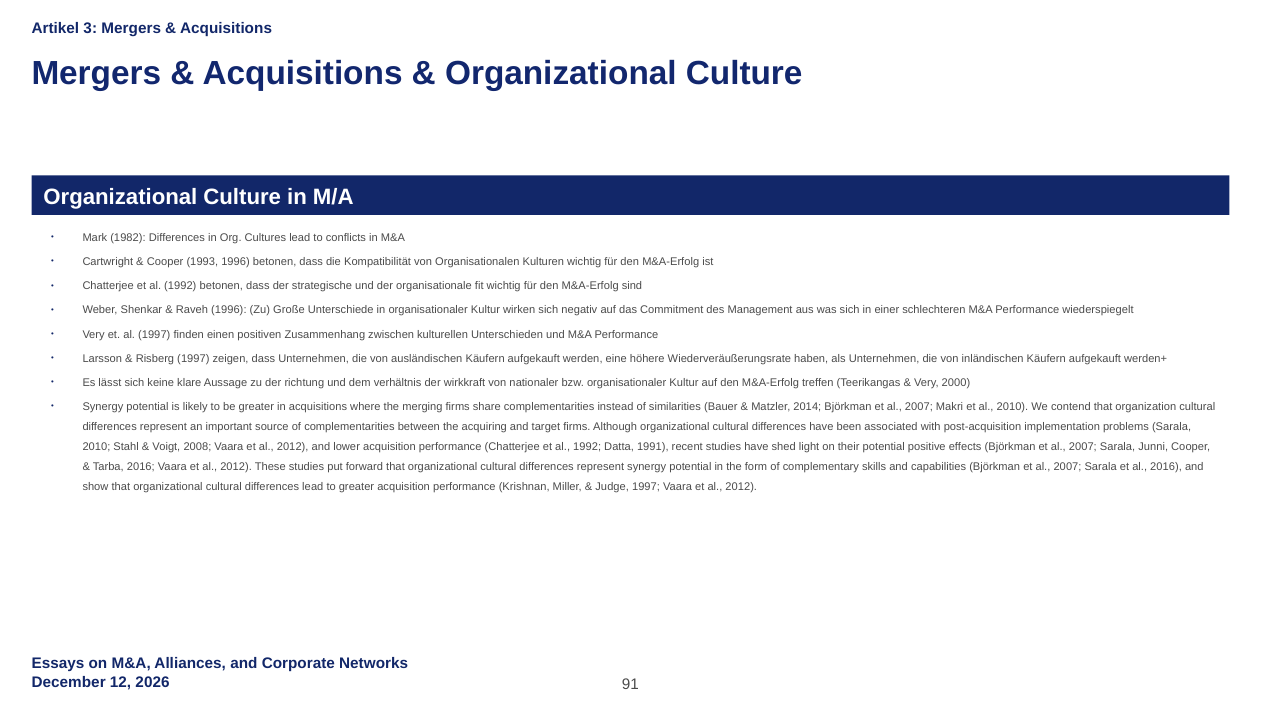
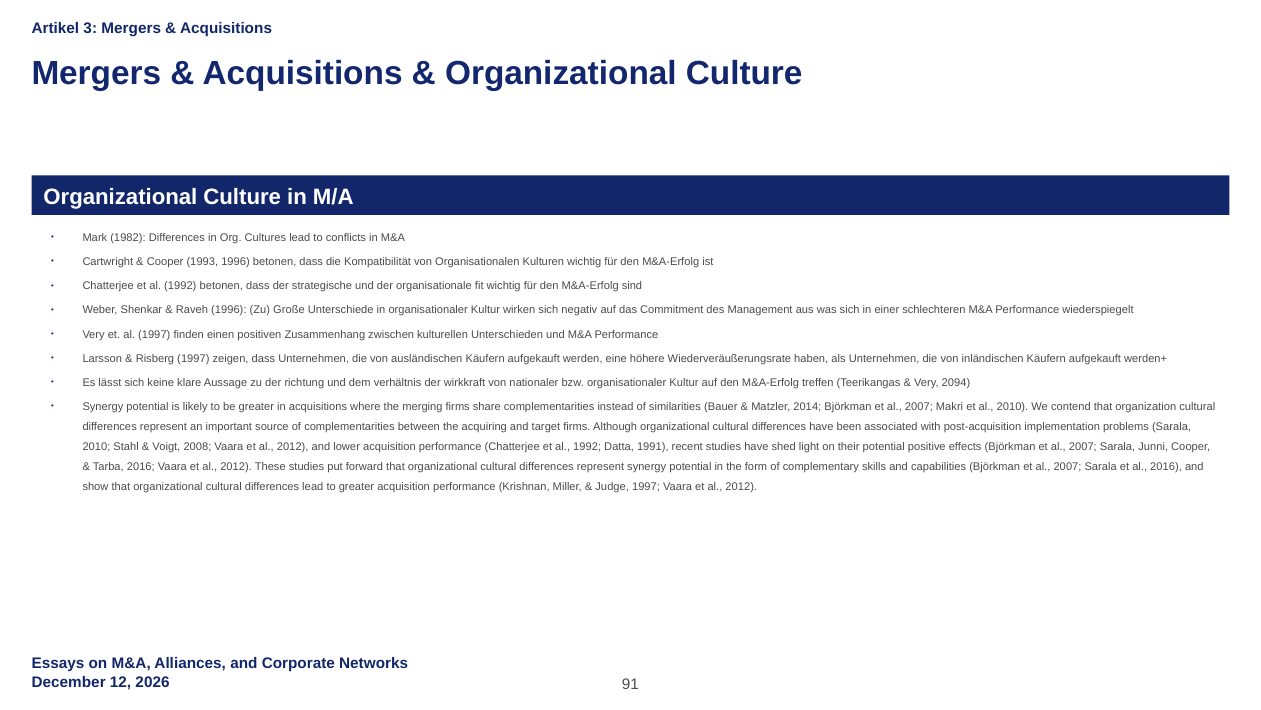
2000: 2000 -> 2094 (956, 383)
